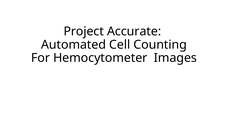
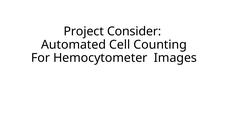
Accurate: Accurate -> Consider (134, 31)
